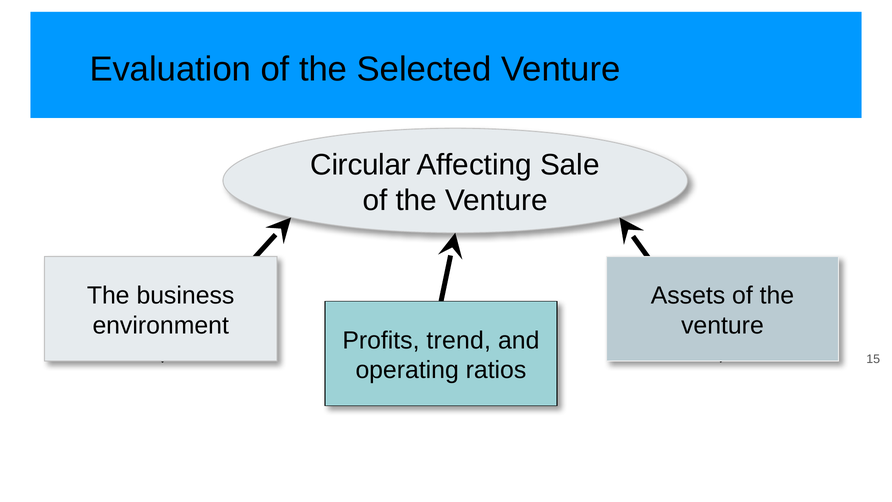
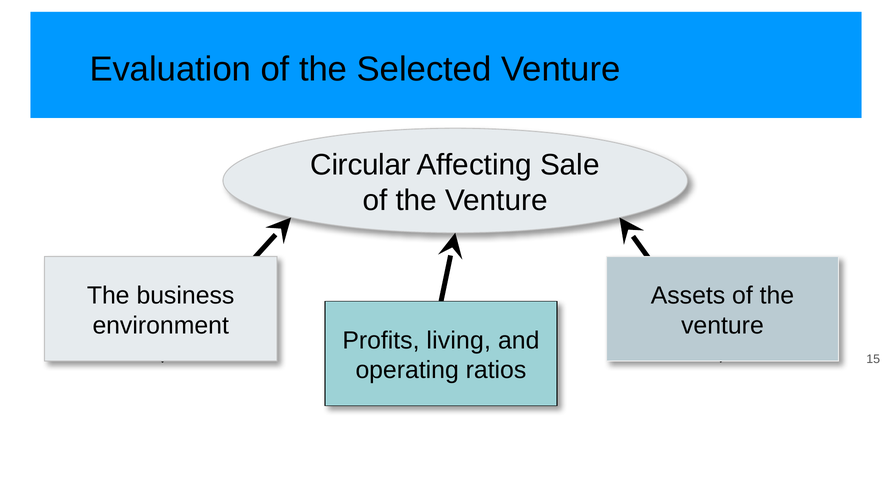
trend: trend -> living (459, 340)
